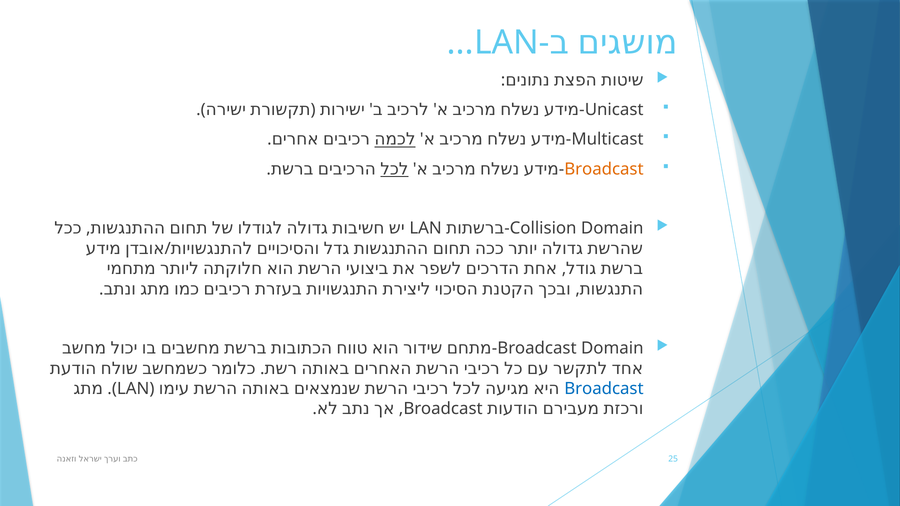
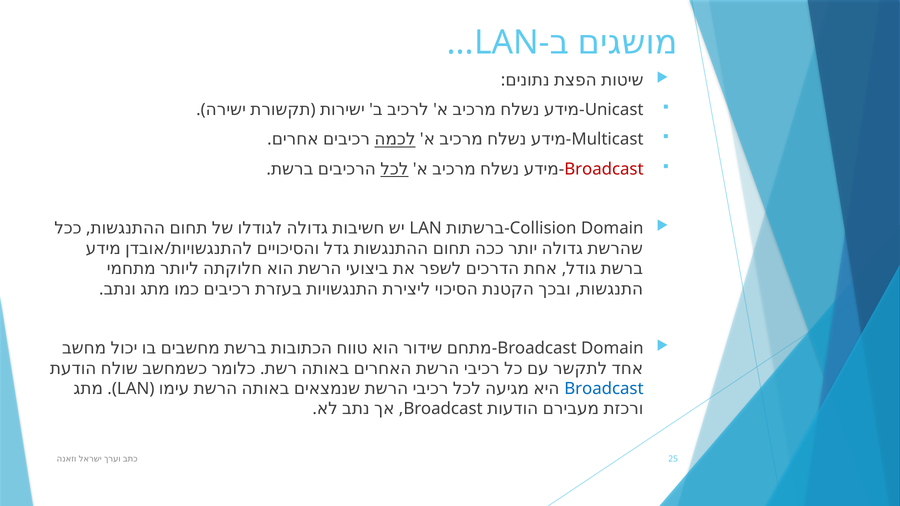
Broadcast colour: orange -> red (604, 169)
